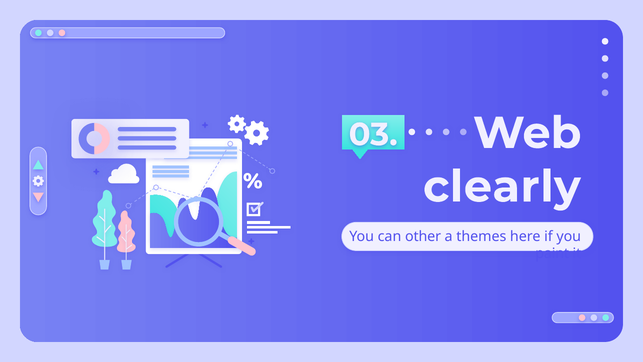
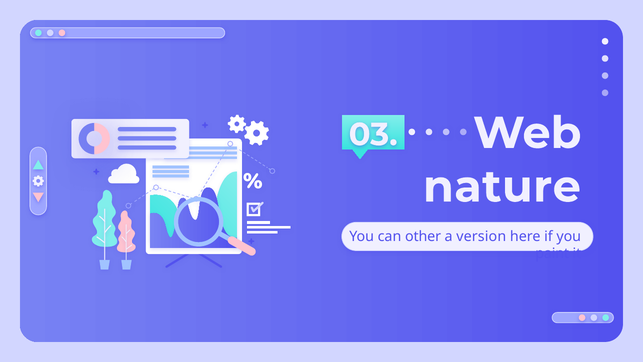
clearly: clearly -> nature (502, 187)
themes: themes -> version (481, 236)
